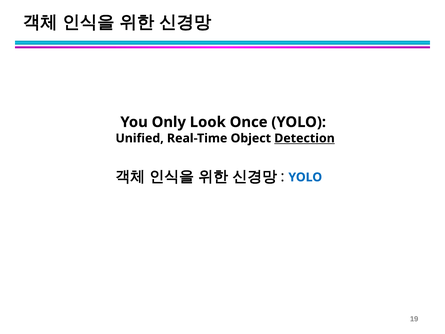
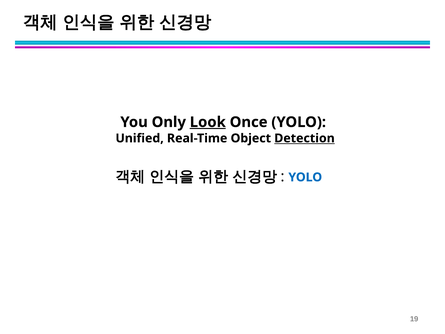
Look underline: none -> present (208, 122)
